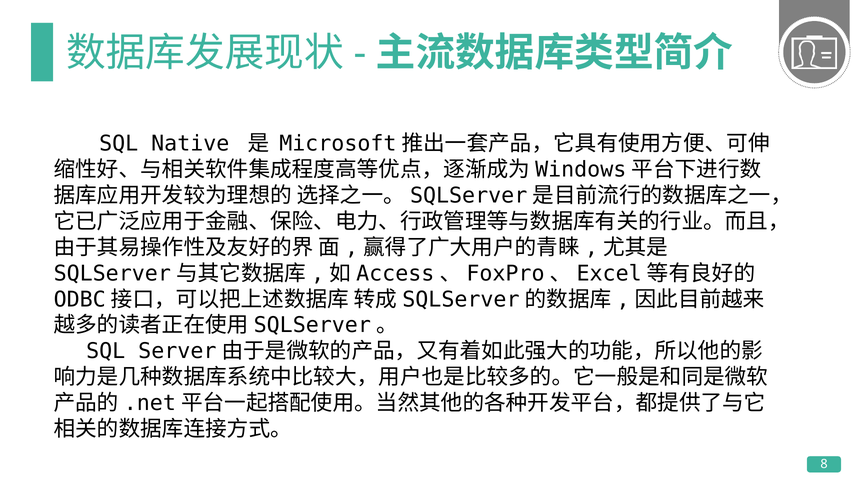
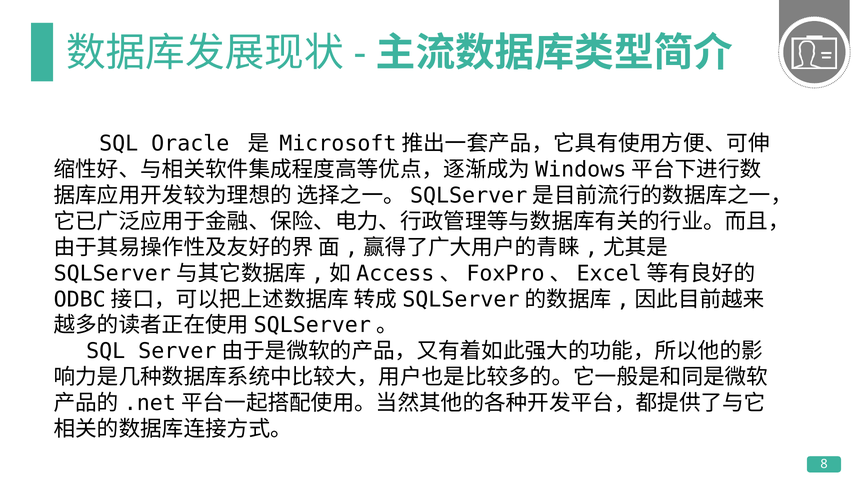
Native: Native -> Oracle (190, 144)
